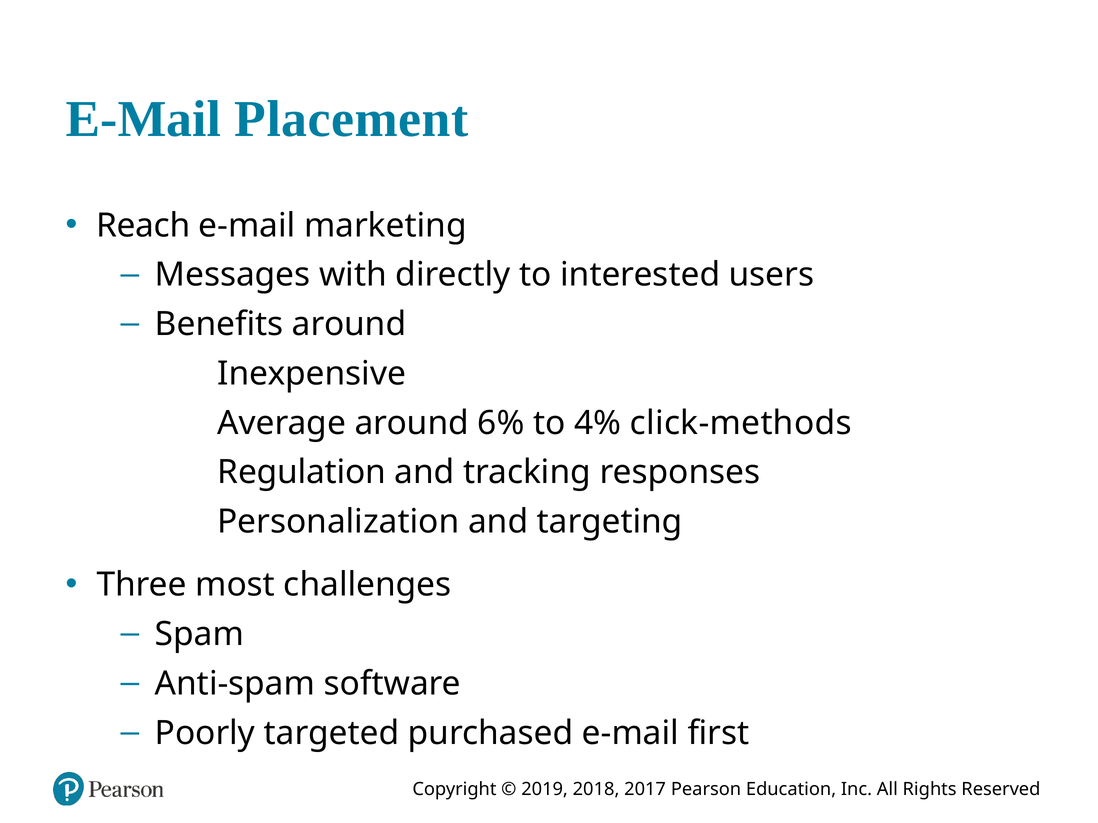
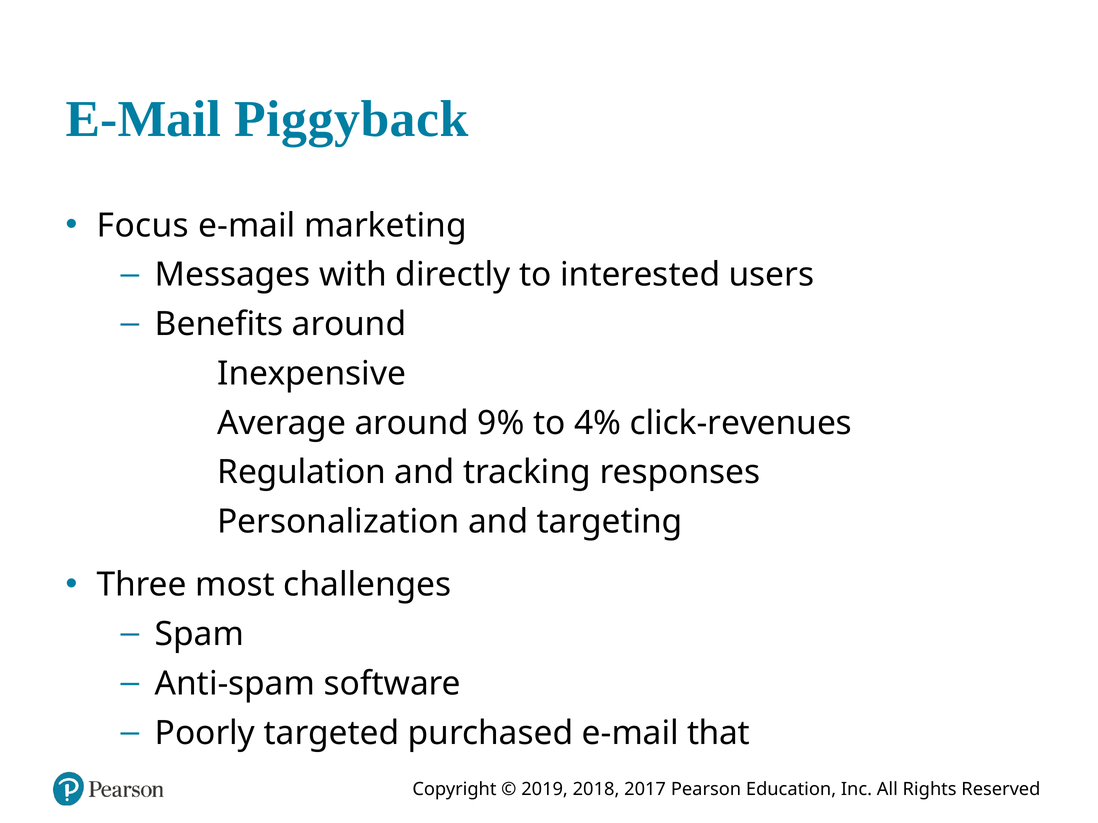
Placement: Placement -> Piggyback (351, 119)
Reach: Reach -> Focus (143, 226)
6%: 6% -> 9% (501, 423)
click-methods: click-methods -> click-revenues (741, 423)
first: first -> that (718, 733)
